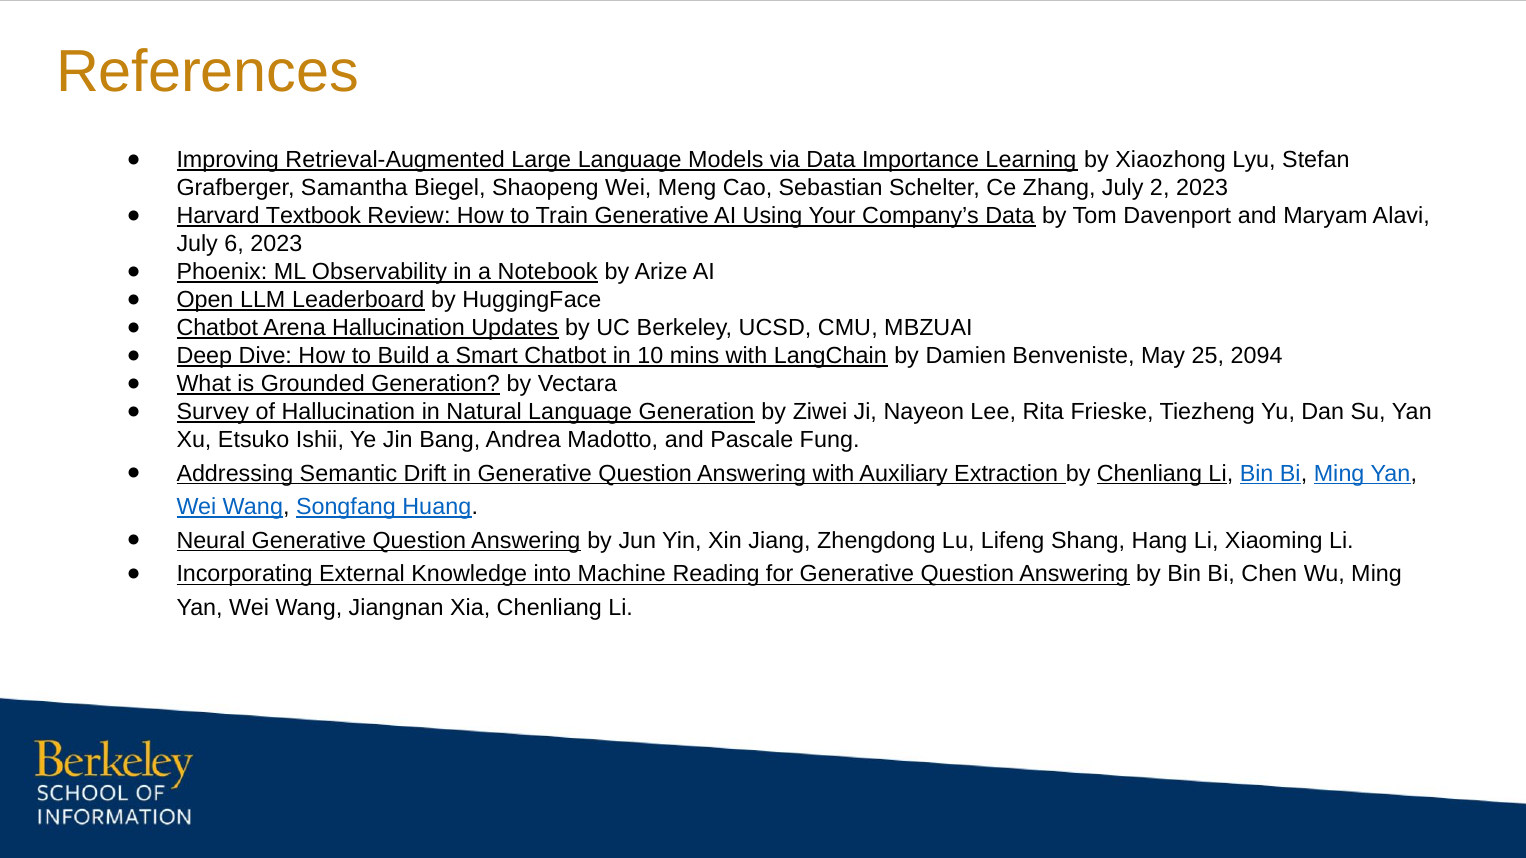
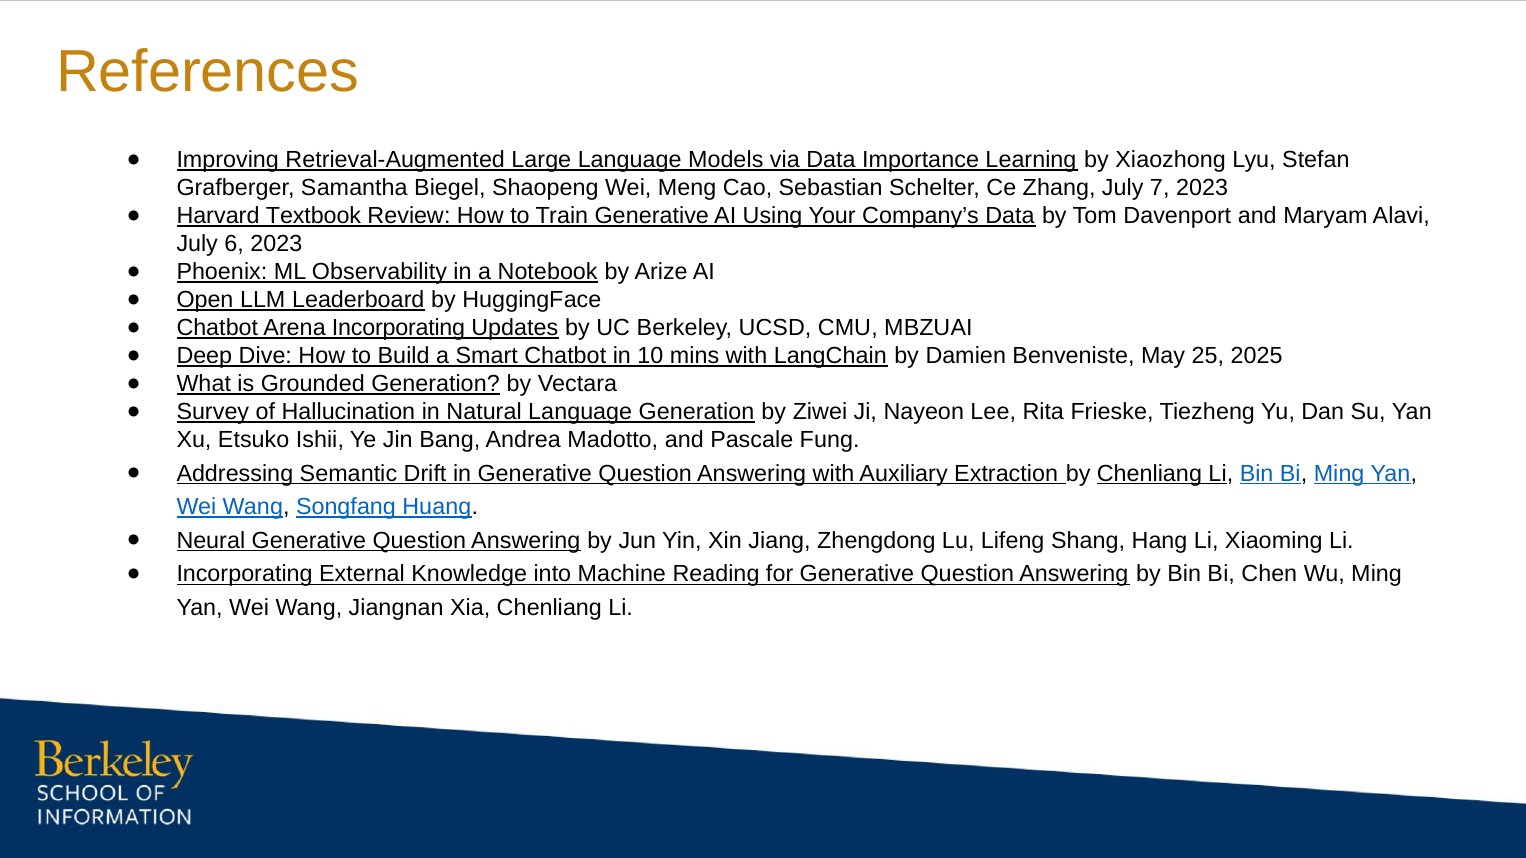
2: 2 -> 7 (1160, 188)
Arena Hallucination: Hallucination -> Incorporating (399, 328)
2094: 2094 -> 2025 (1257, 356)
